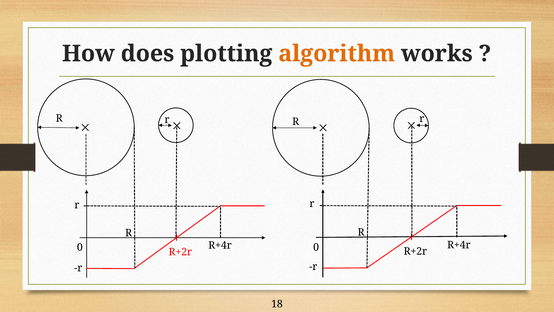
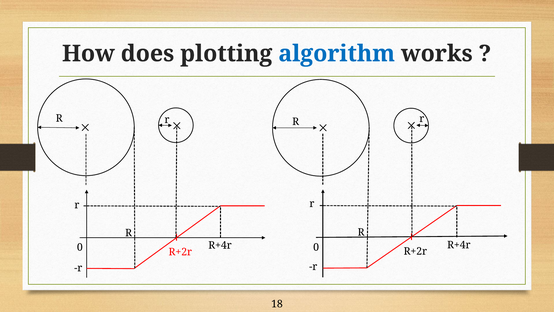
algorithm colour: orange -> blue (337, 54)
